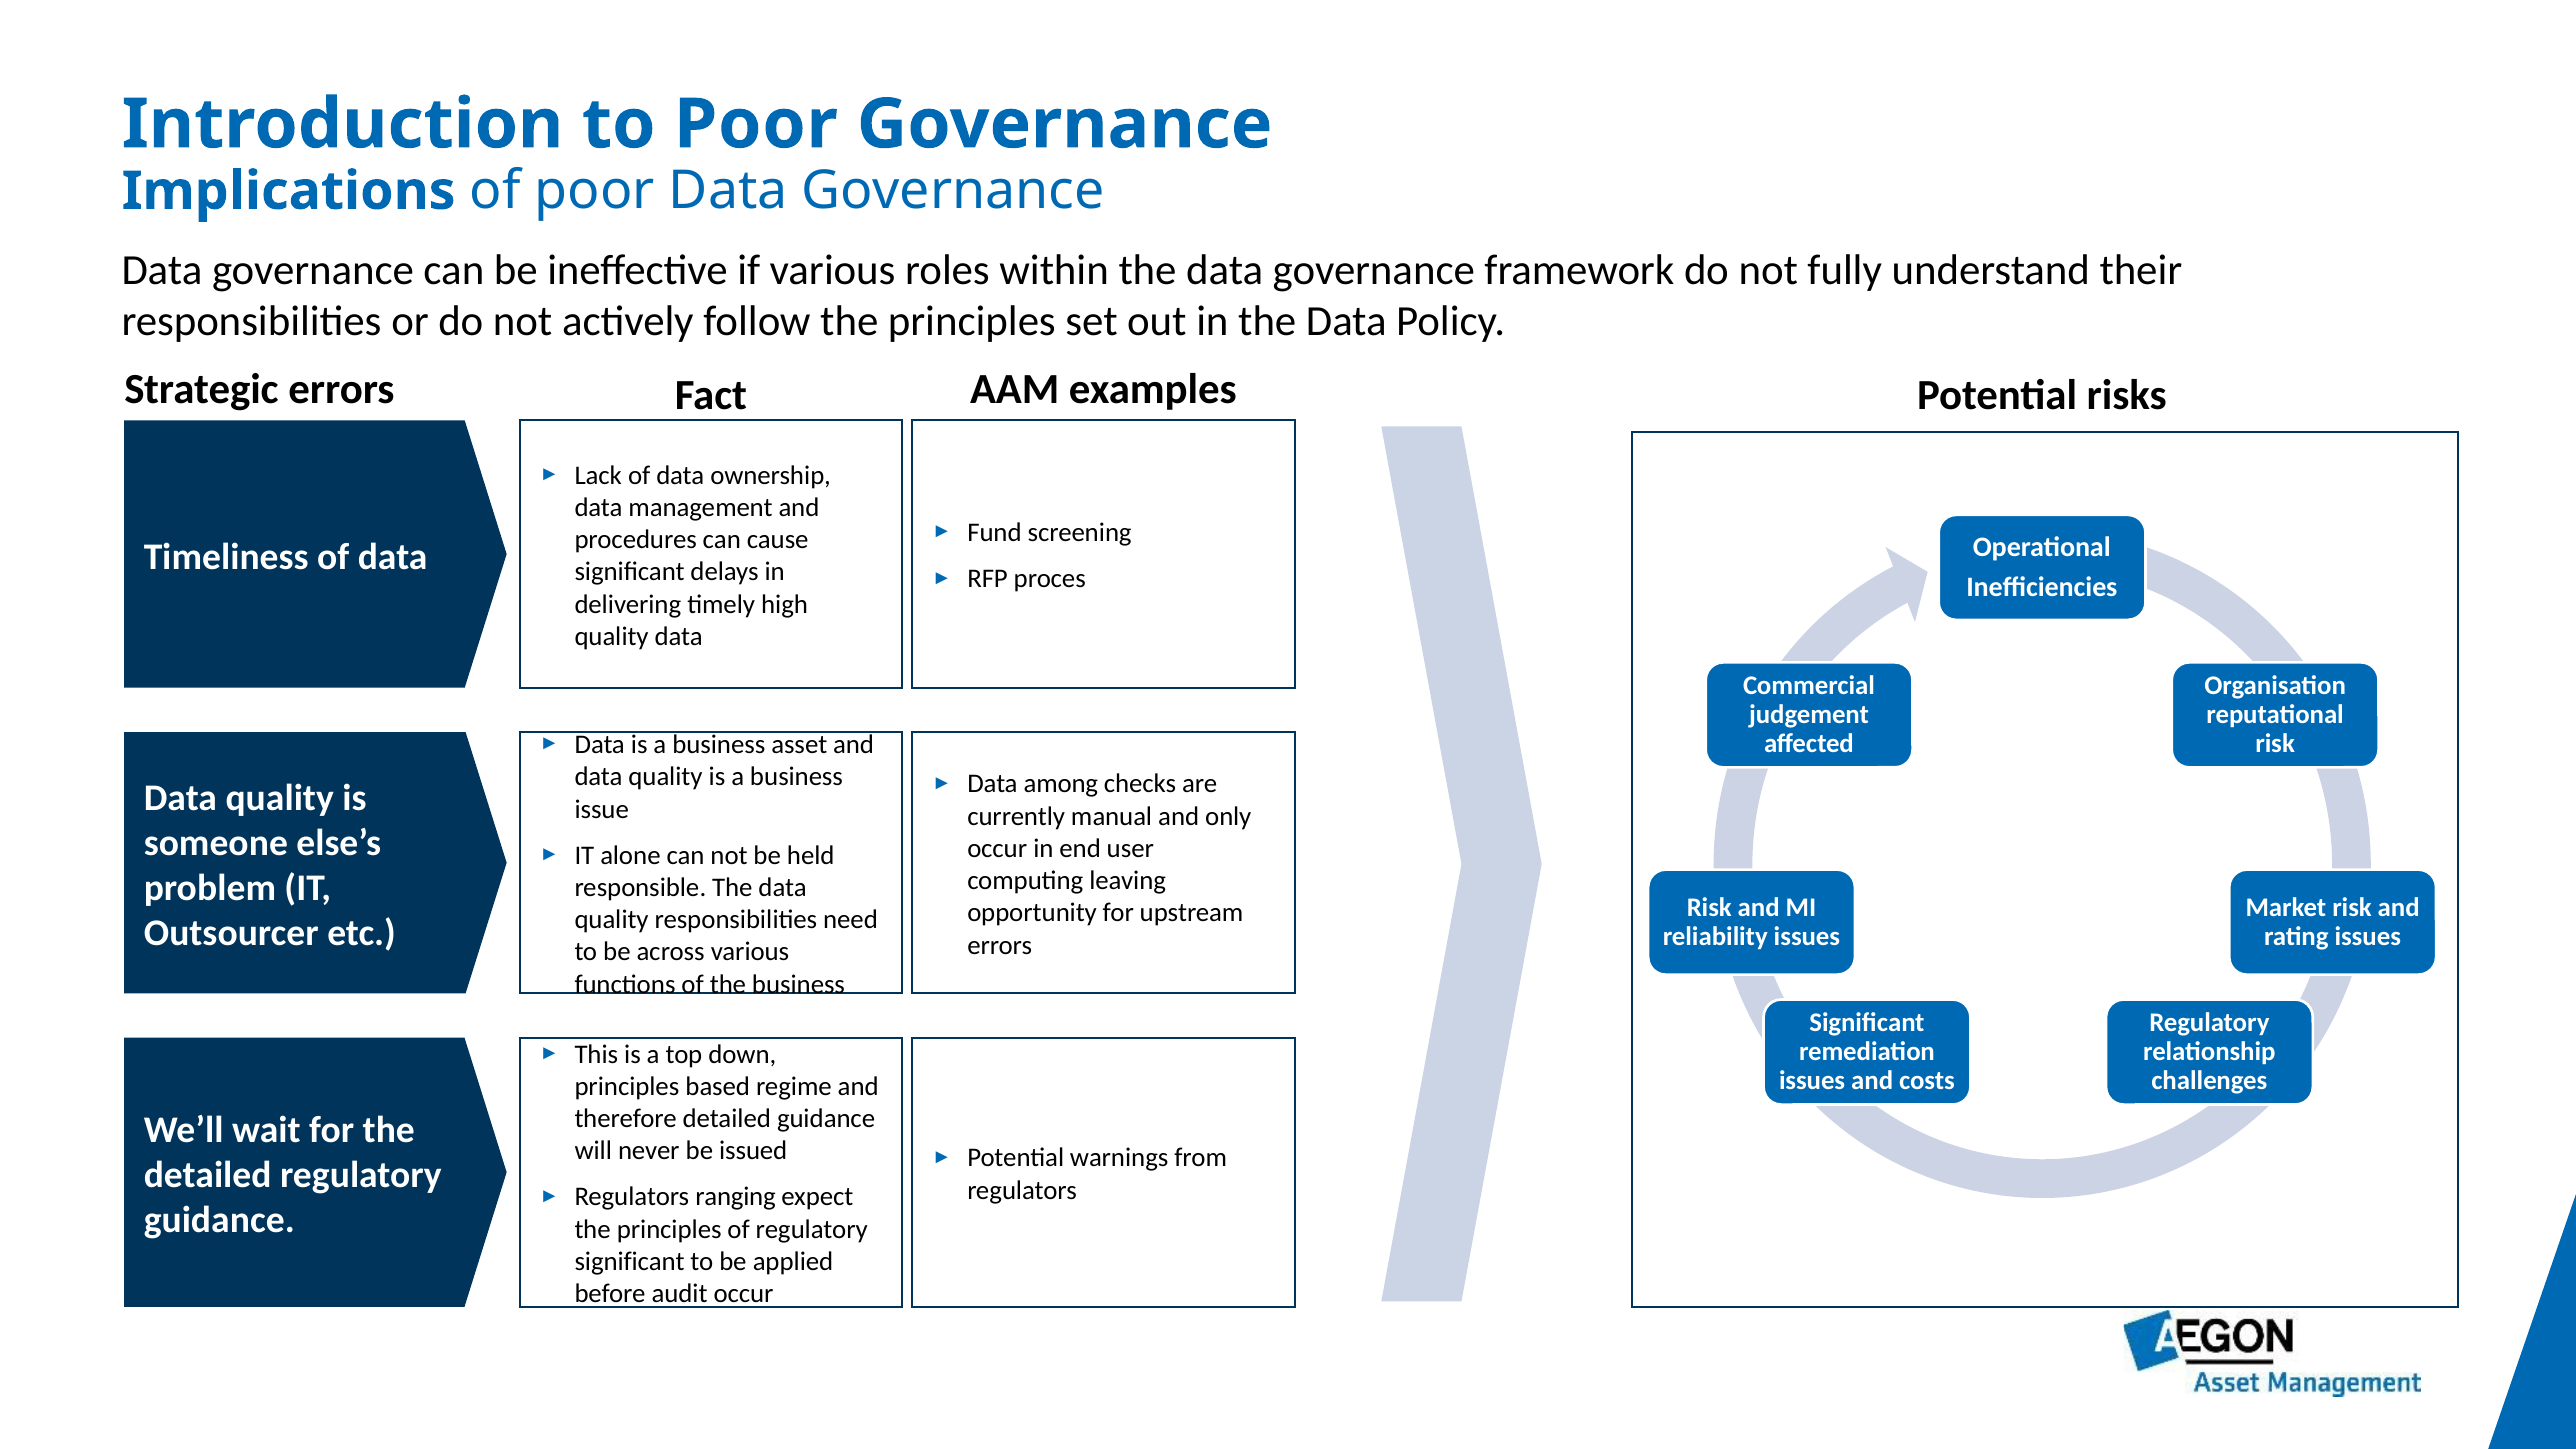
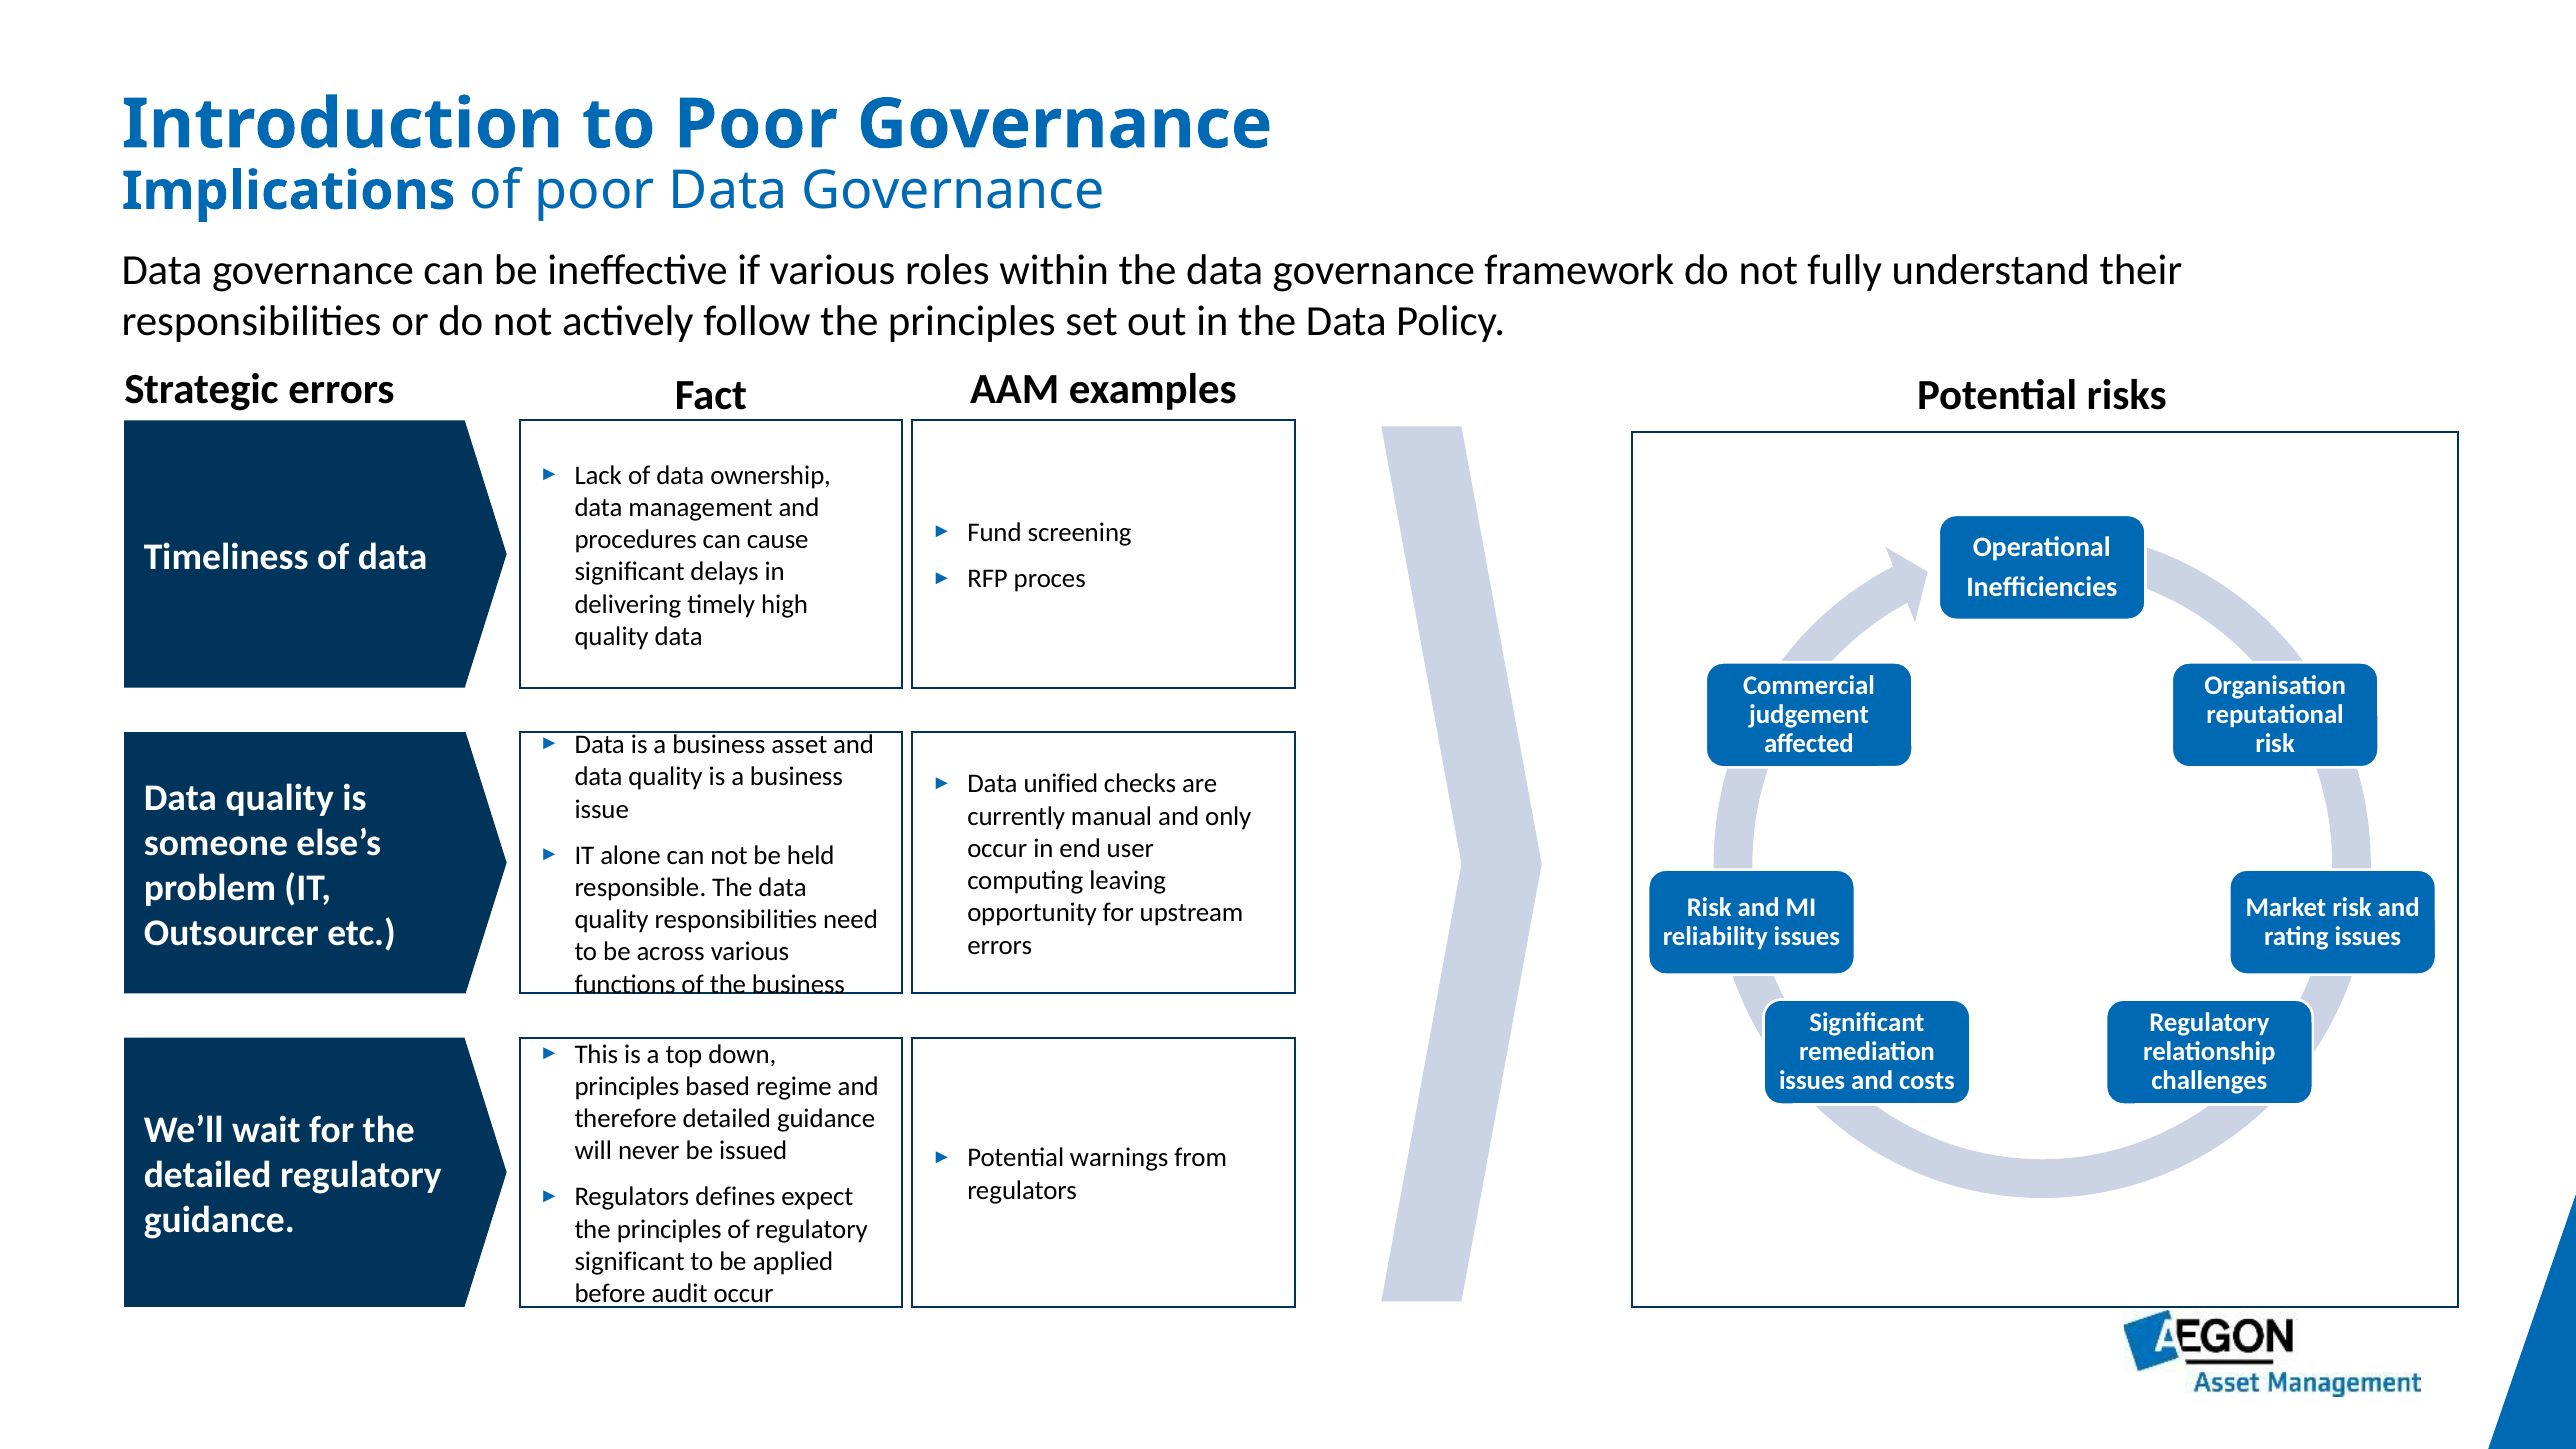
among: among -> unified (1061, 784)
ranging: ranging -> defines (735, 1197)
